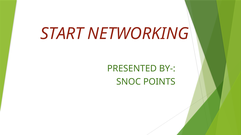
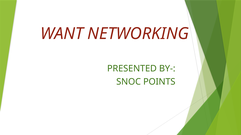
START: START -> WANT (62, 34)
